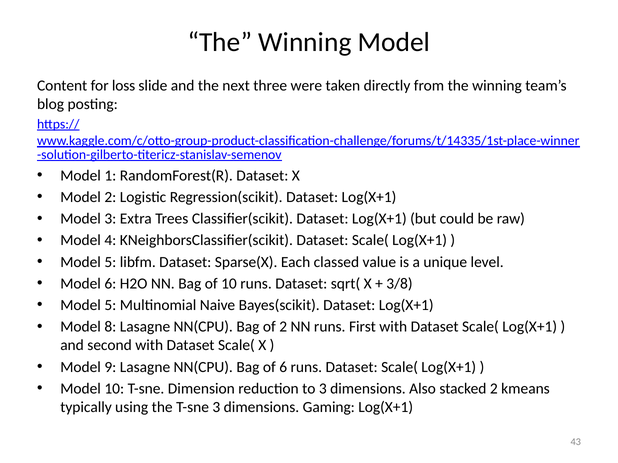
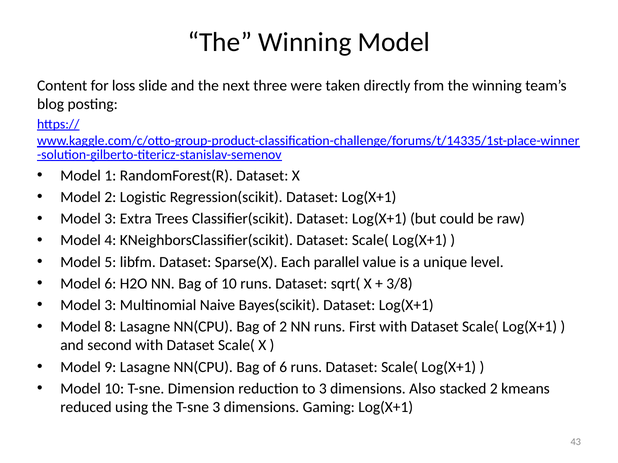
classed: classed -> parallel (337, 262)
5: 5 -> 3 (110, 306)
typically: typically -> reduced (86, 408)
